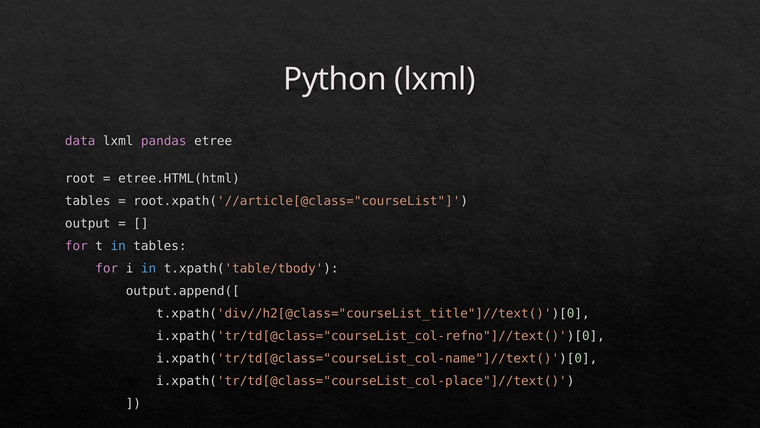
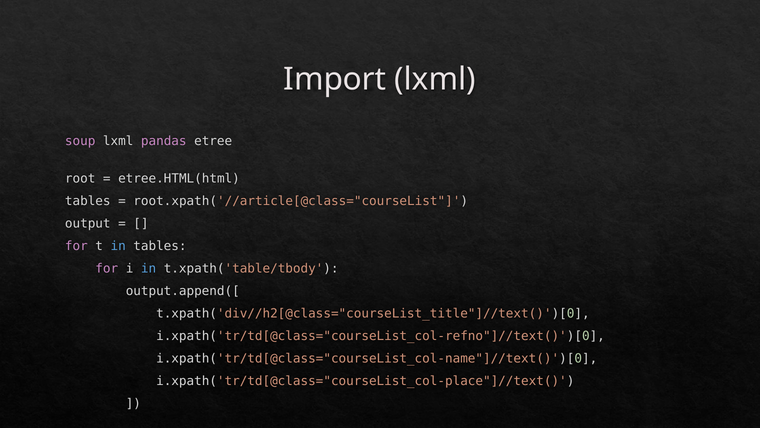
Python: Python -> Import (335, 79)
data: data -> soup (80, 141)
